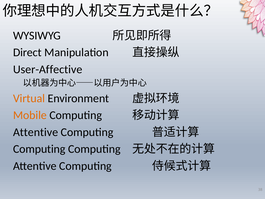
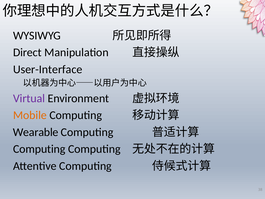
User-Affective: User-Affective -> User-Interface (48, 69)
Virtual colour: orange -> purple (29, 98)
Attentive: Attentive -> Wearable (36, 132)
